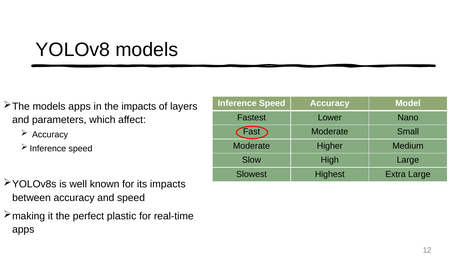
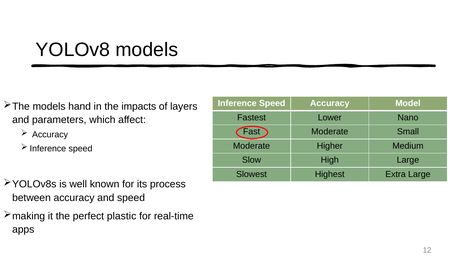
models apps: apps -> hand (80, 107)
its impacts: impacts -> process (168, 185)
